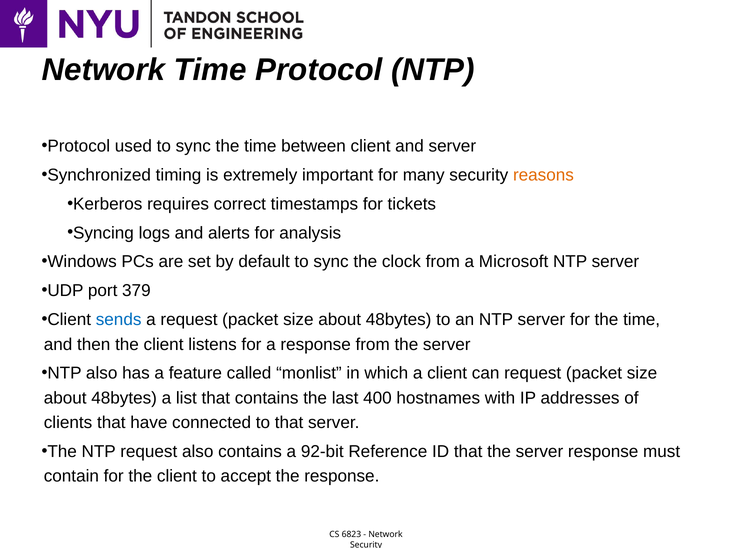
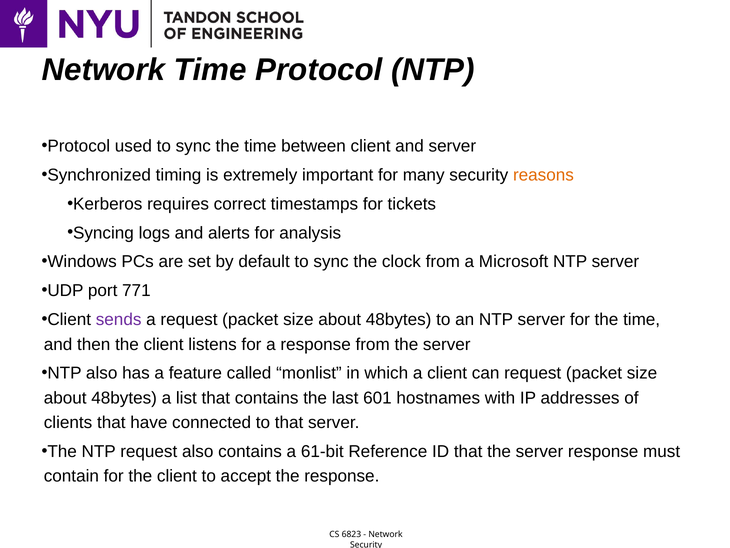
379: 379 -> 771 (136, 290)
sends colour: blue -> purple (119, 319)
400: 400 -> 601 (377, 398)
92-bit: 92-bit -> 61-bit (322, 451)
